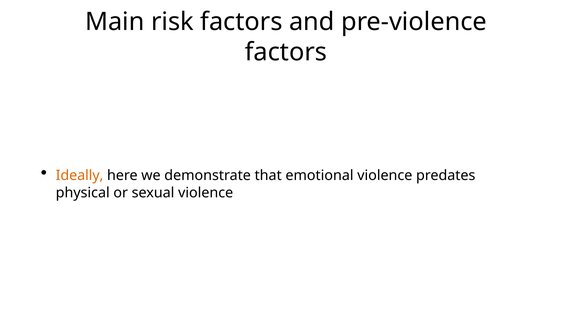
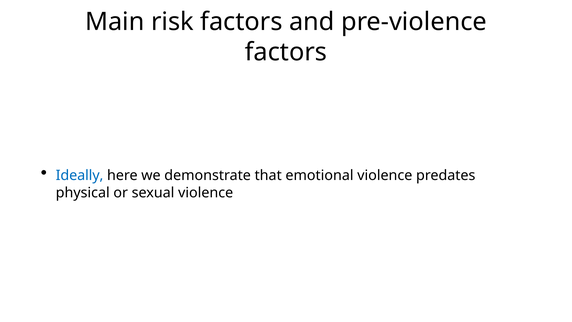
Ideally colour: orange -> blue (80, 175)
